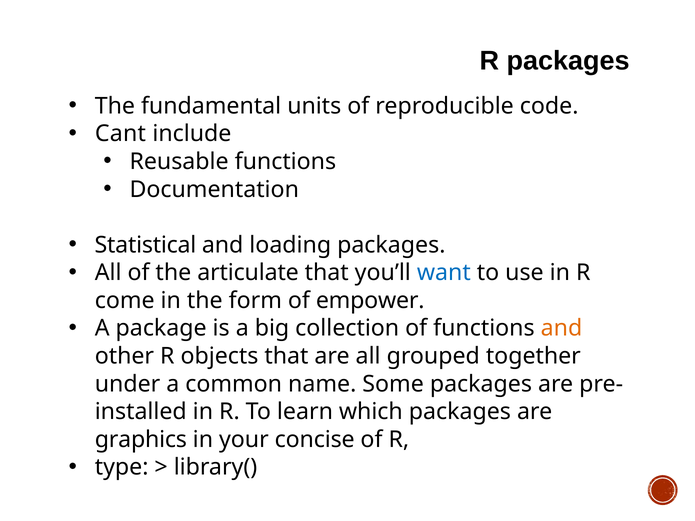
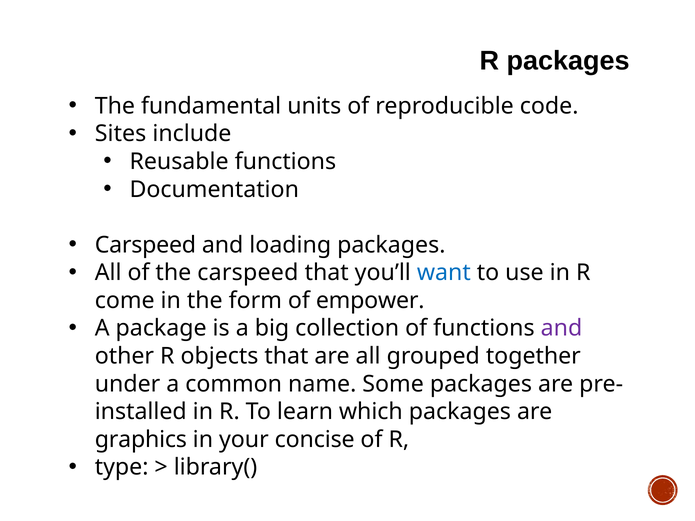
Cant: Cant -> Sites (121, 134)
Statistical: Statistical -> Carspeed (145, 245)
the articulate: articulate -> carspeed (248, 273)
and colour: orange -> purple (561, 328)
